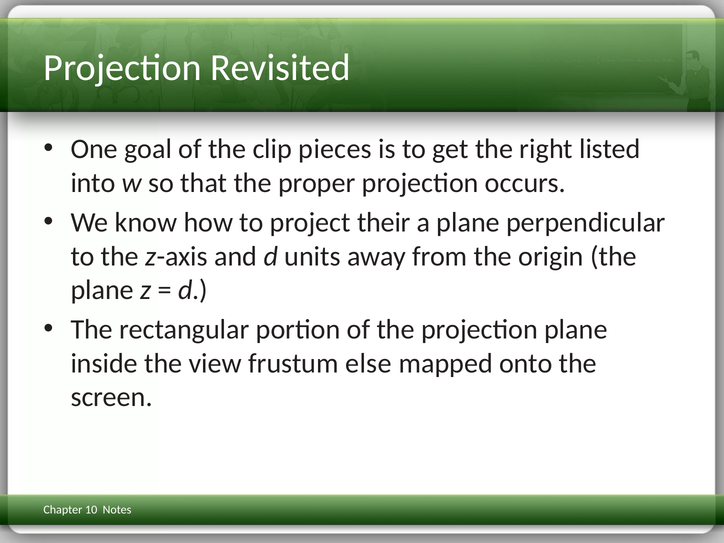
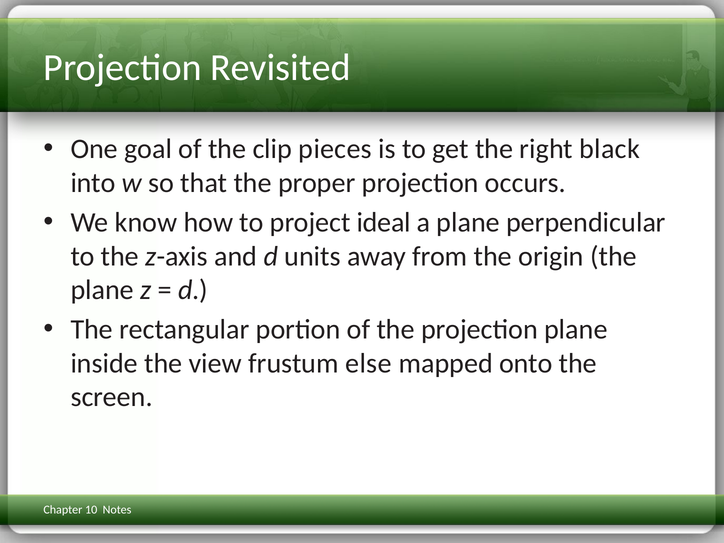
listed: listed -> black (610, 149)
their: their -> ideal (384, 222)
